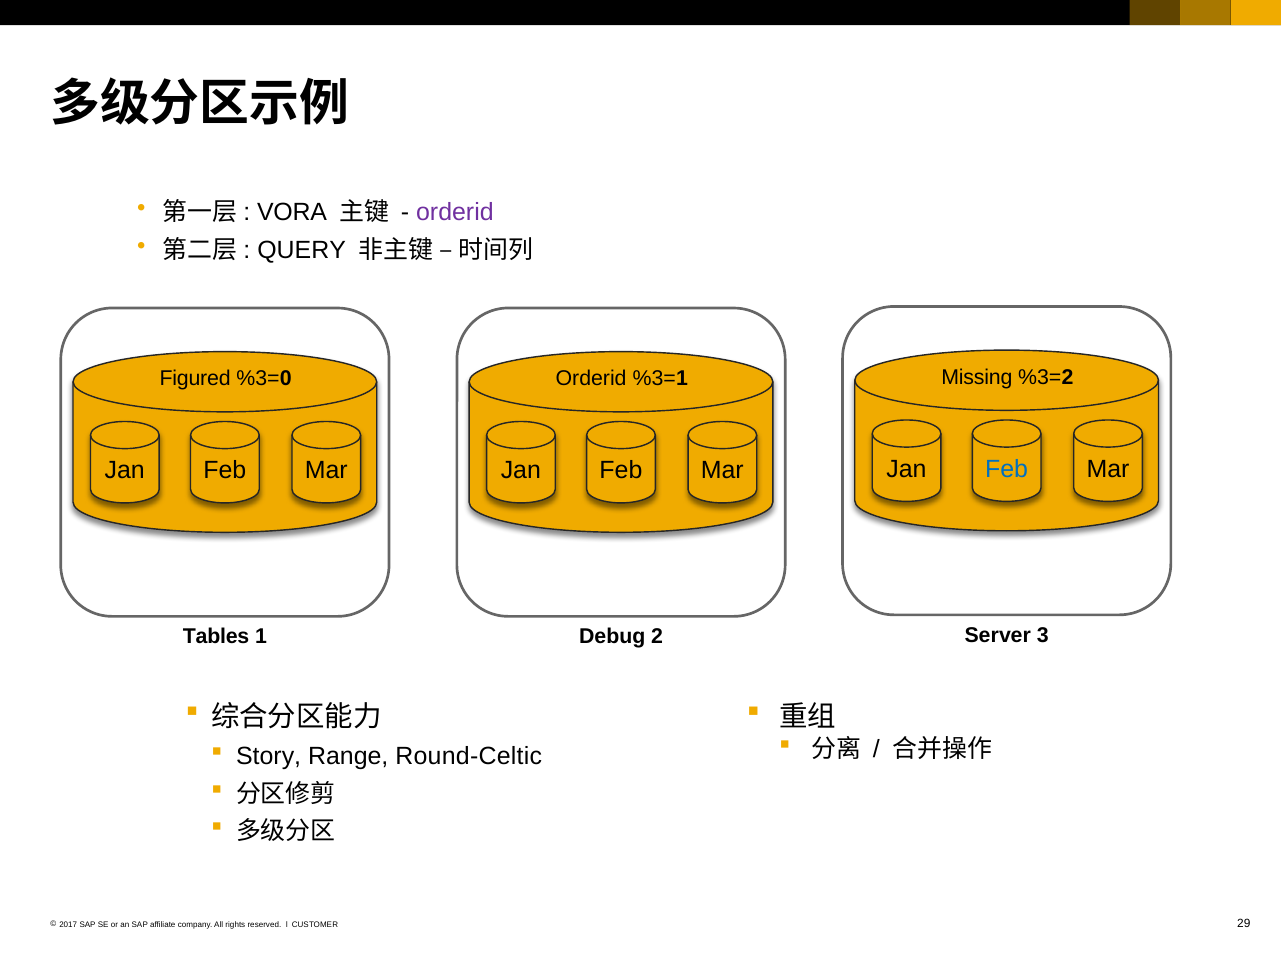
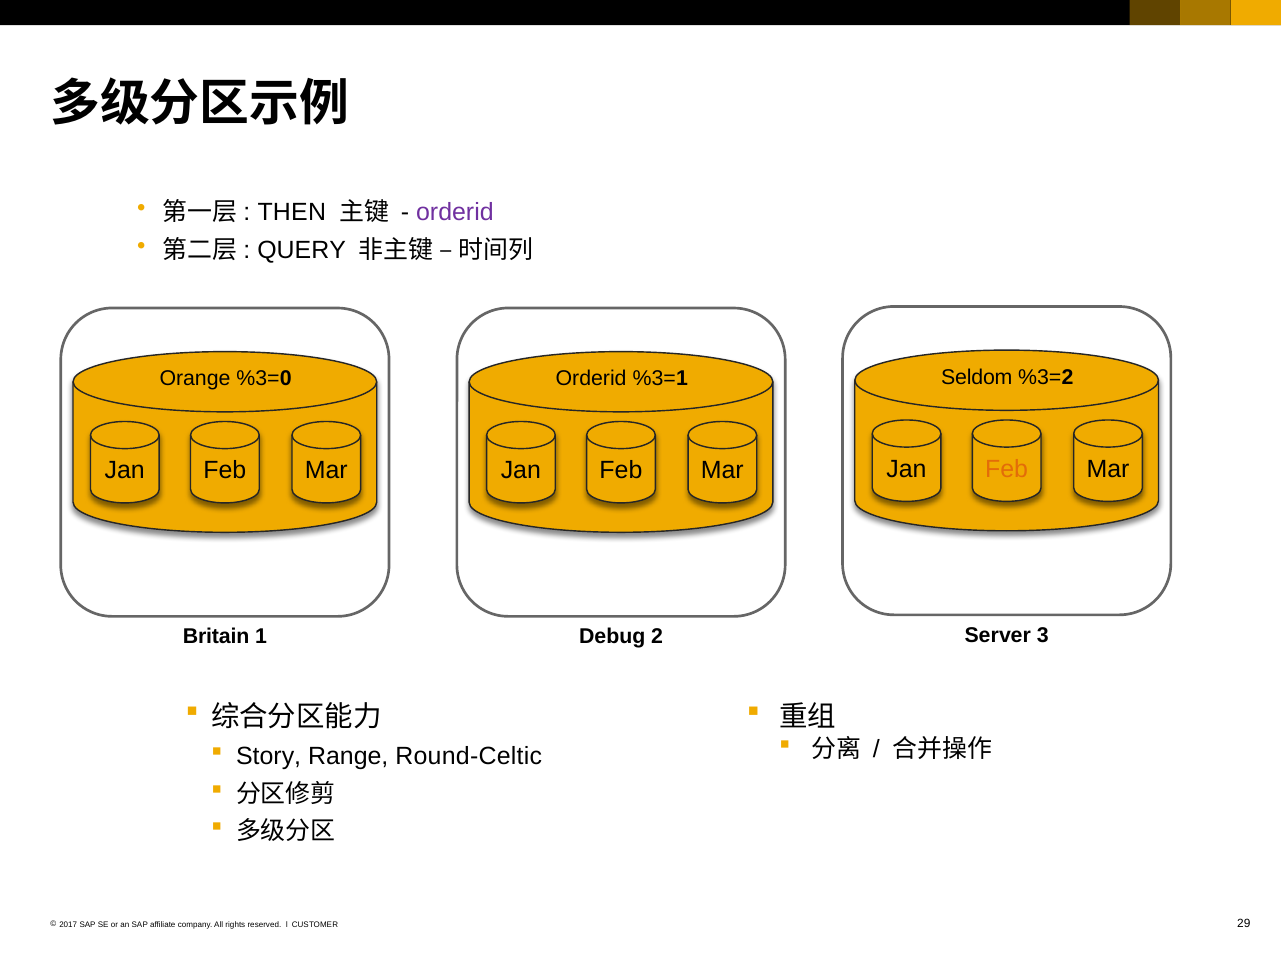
VORA: VORA -> THEN (292, 213)
Missing: Missing -> Seldom (977, 377)
Figured: Figured -> Orange (195, 379)
Feb colour: blue -> orange (1007, 469)
Tables: Tables -> Britain (216, 637)
